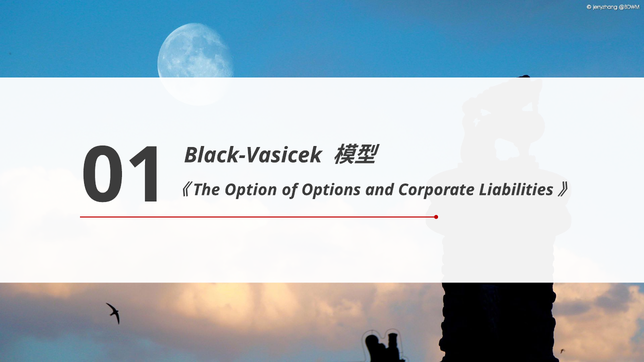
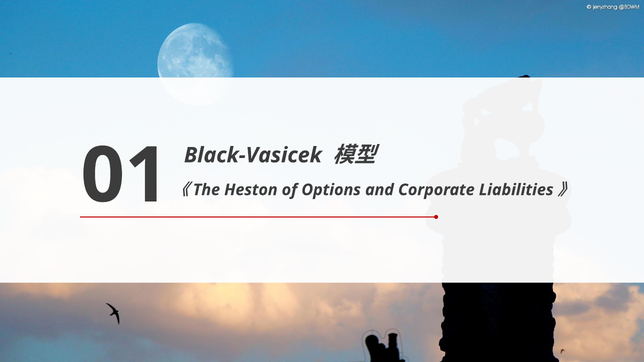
Option: Option -> Heston (251, 190)
